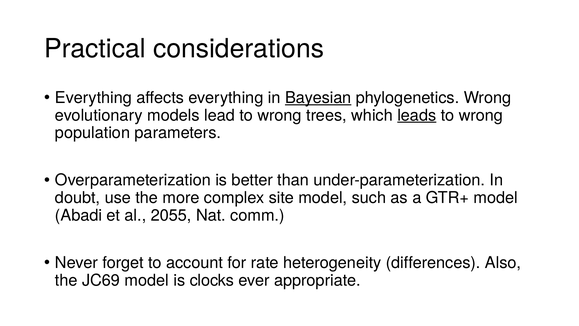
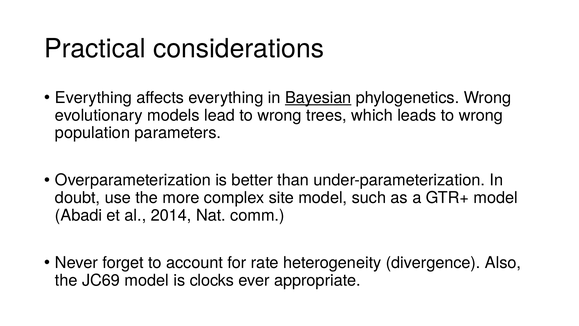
leads underline: present -> none (417, 115)
2055: 2055 -> 2014 (171, 215)
differences: differences -> divergence (433, 263)
